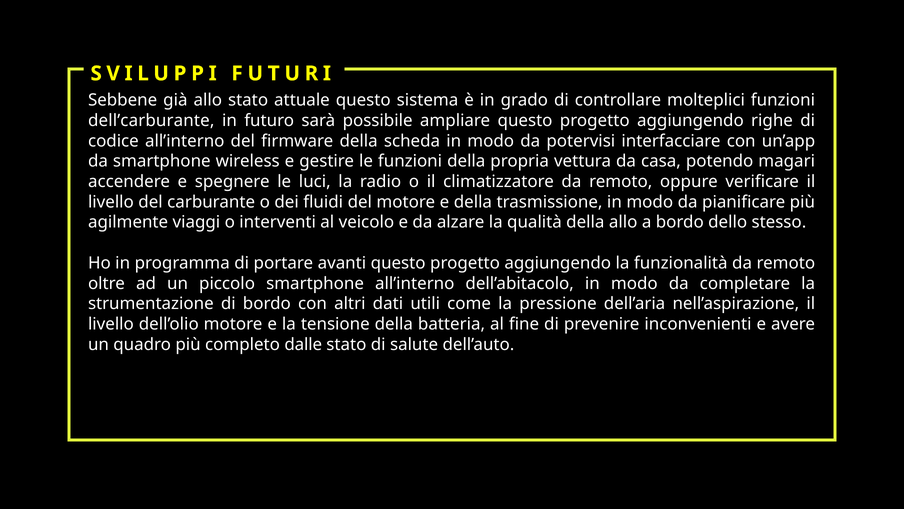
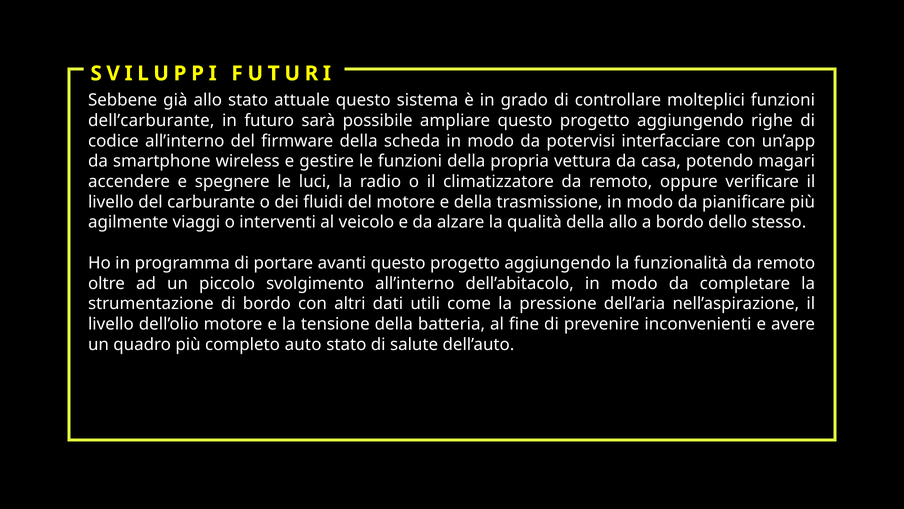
piccolo smartphone: smartphone -> svolgimento (315, 283)
dalle: dalle -> auto (303, 344)
